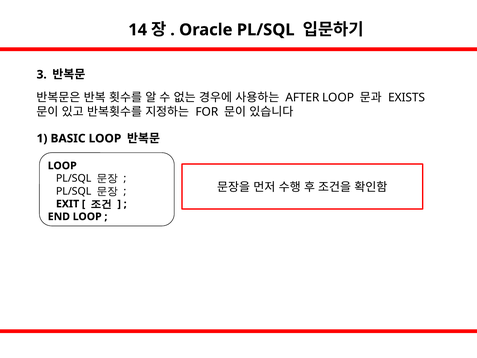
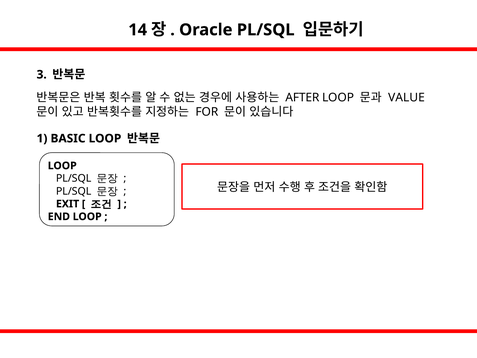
EXISTS: EXISTS -> VALUE (406, 97)
